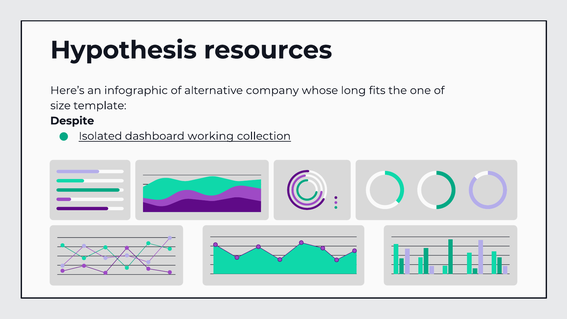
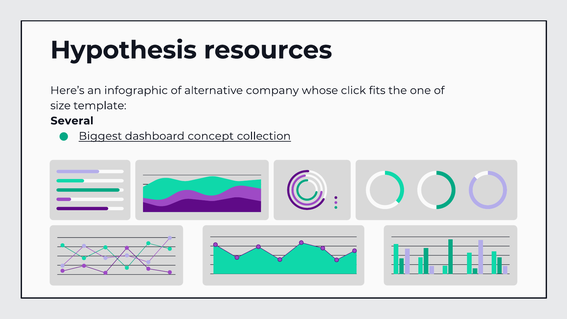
long: long -> click (353, 90)
Despite: Despite -> Several (72, 121)
Isolated: Isolated -> Biggest (100, 136)
working: working -> concept (211, 136)
